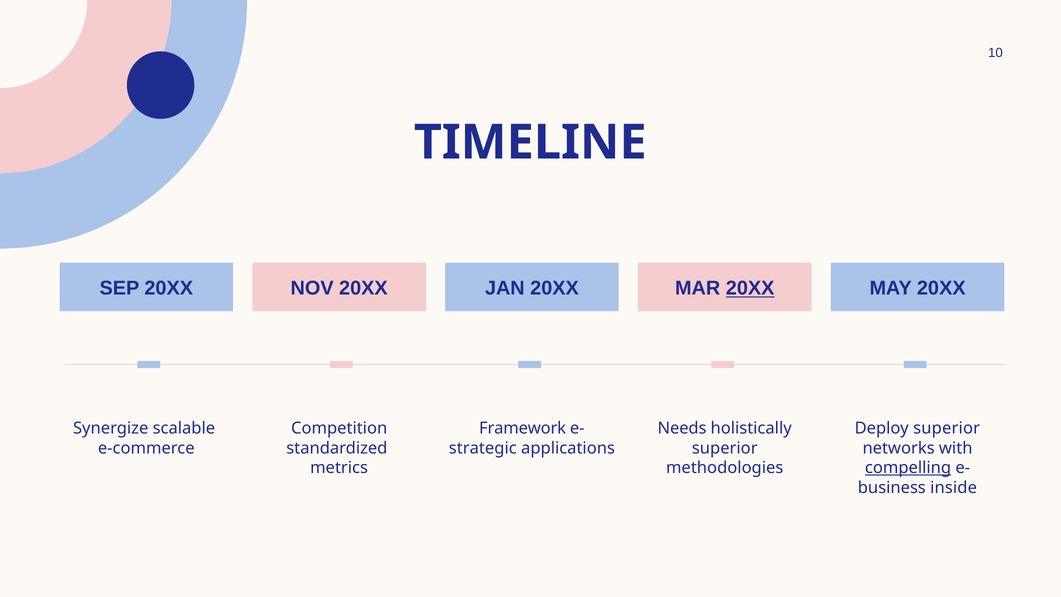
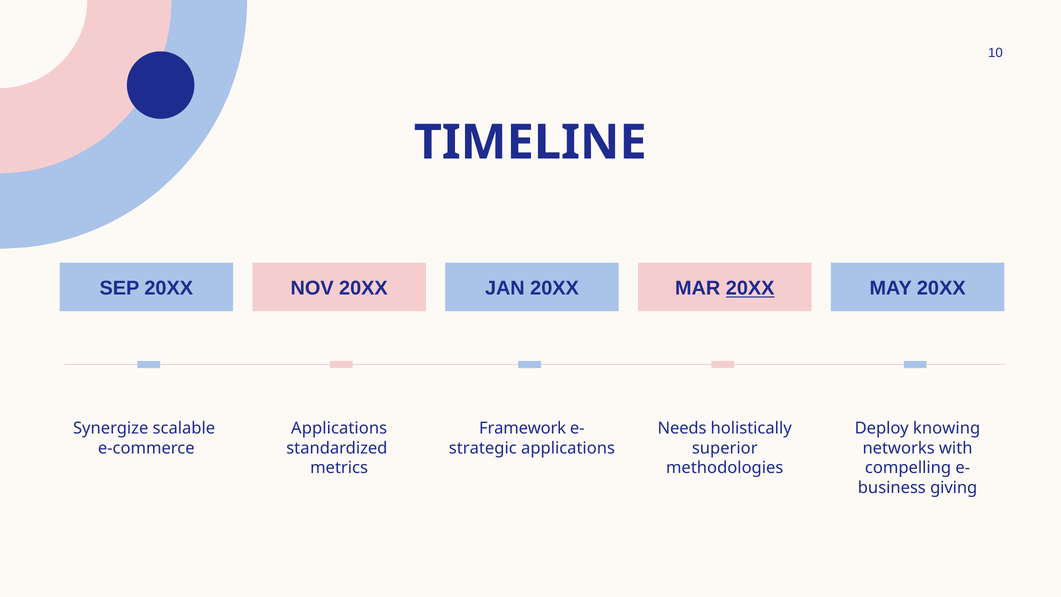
Competition: Competition -> Applications (339, 428)
Deploy superior: superior -> knowing (947, 428)
compelling underline: present -> none (908, 468)
inside: inside -> giving (954, 488)
